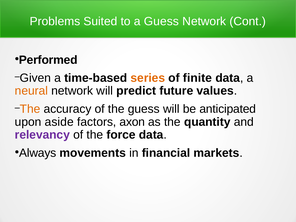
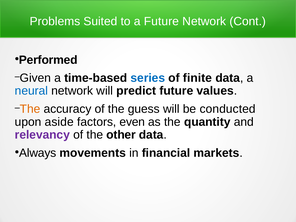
a Guess: Guess -> Future (161, 21)
series colour: orange -> blue (148, 78)
neural colour: orange -> blue (31, 91)
anticipated: anticipated -> conducted (228, 109)
axon: axon -> even (132, 122)
force: force -> other (121, 135)
